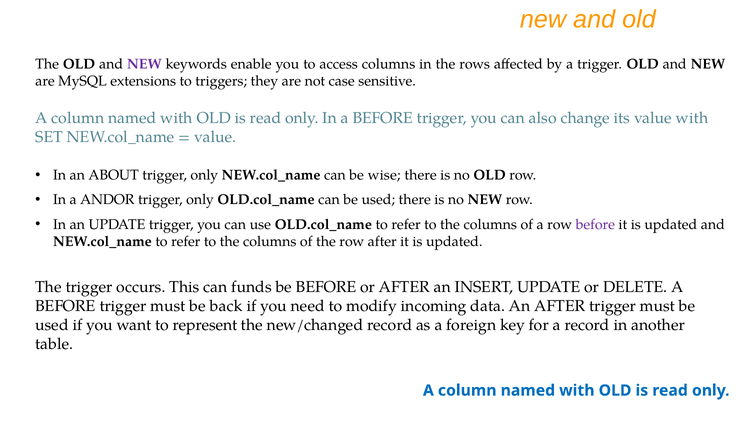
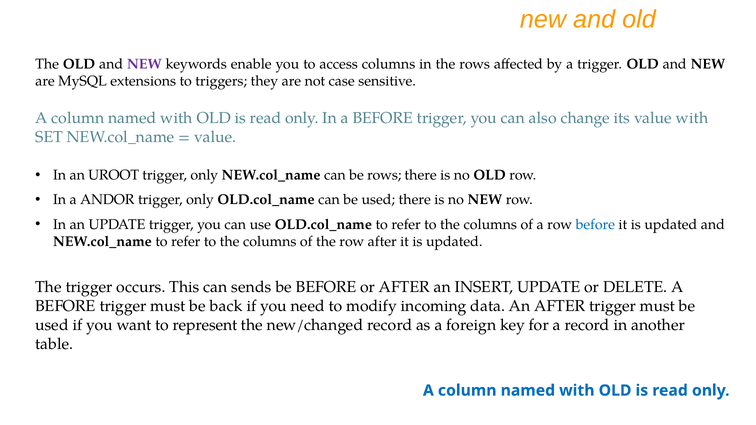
ABOUT: ABOUT -> UROOT (114, 175)
be wise: wise -> rows (384, 175)
before colour: purple -> blue (595, 224)
funds: funds -> sends (251, 287)
